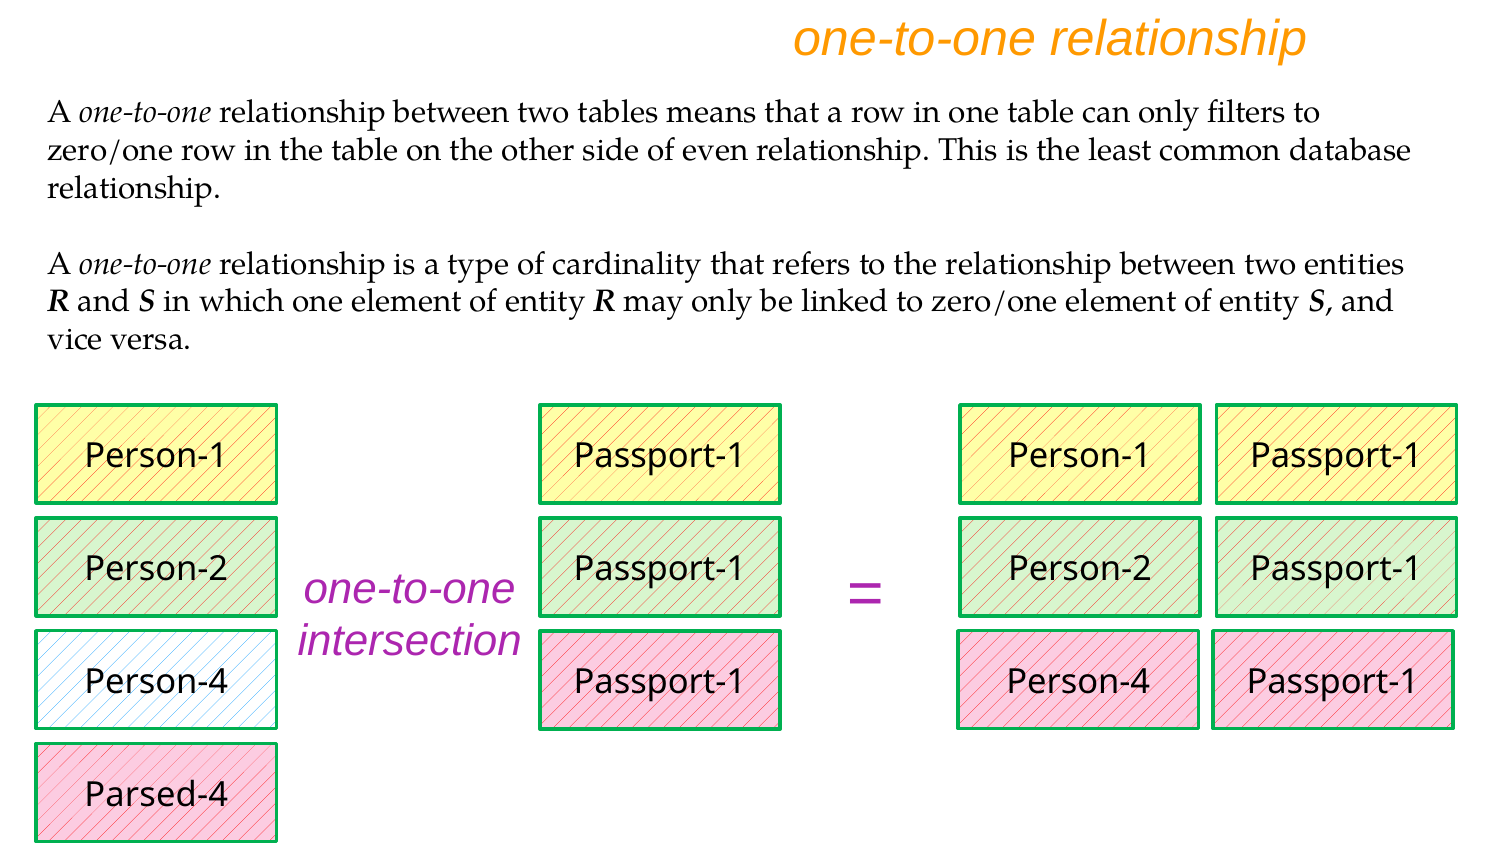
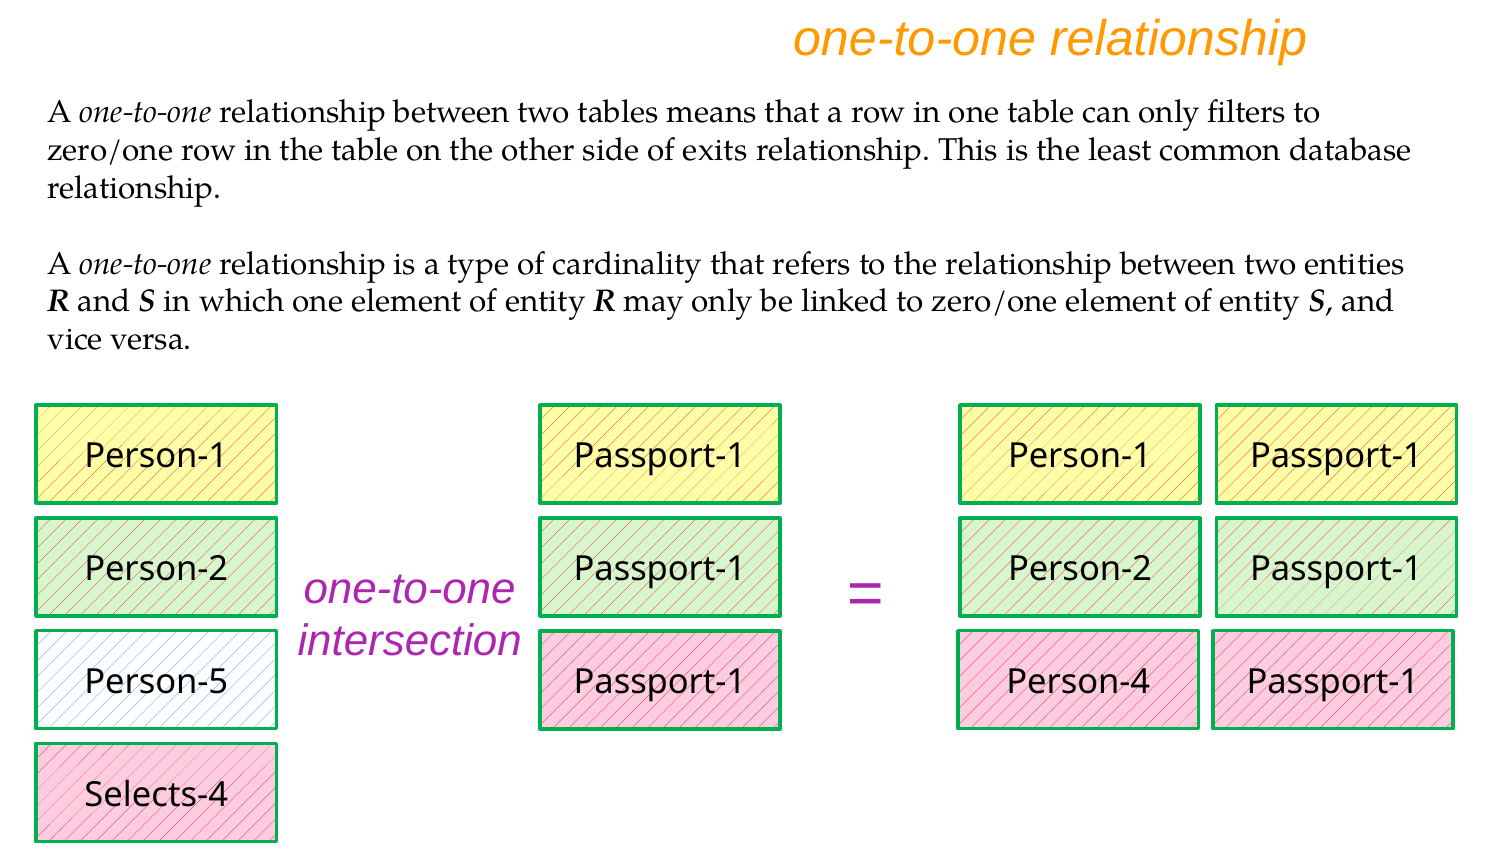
even: even -> exits (715, 150)
Person-4: Person-4 -> Person-5 (156, 682)
Parsed-4: Parsed-4 -> Selects-4 (156, 795)
